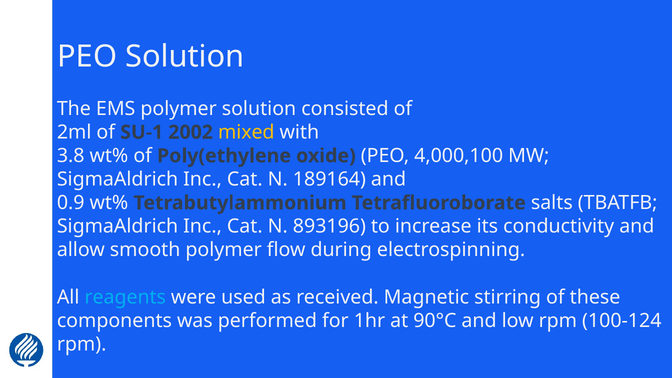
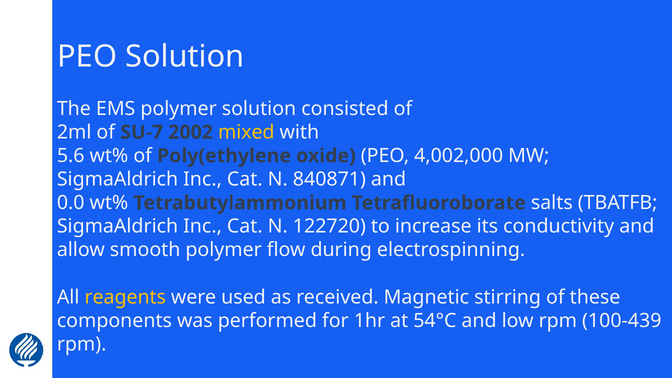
SU-1: SU-1 -> SU-7 (142, 132)
3.8: 3.8 -> 5.6 (71, 156)
4,000,100: 4,000,100 -> 4,002,000 (459, 156)
189164: 189164 -> 840871 (329, 179)
0.9: 0.9 -> 0.0 (71, 203)
893196: 893196 -> 122720 (329, 226)
reagents colour: light blue -> yellow (125, 297)
90°C: 90°C -> 54°C (435, 321)
100-124: 100-124 -> 100-439 (622, 321)
